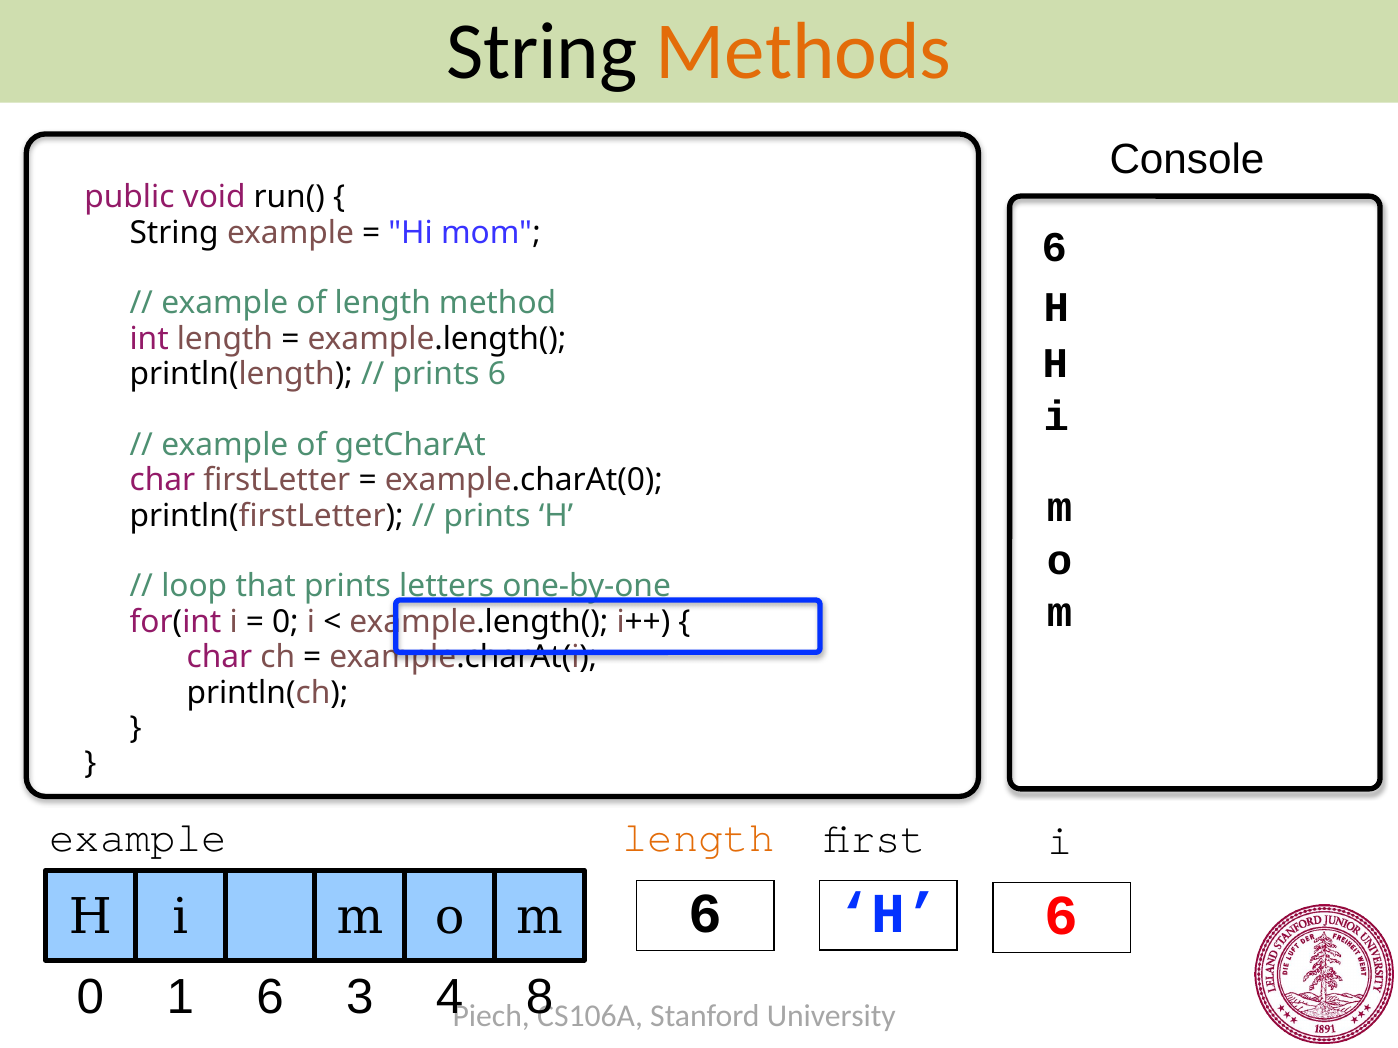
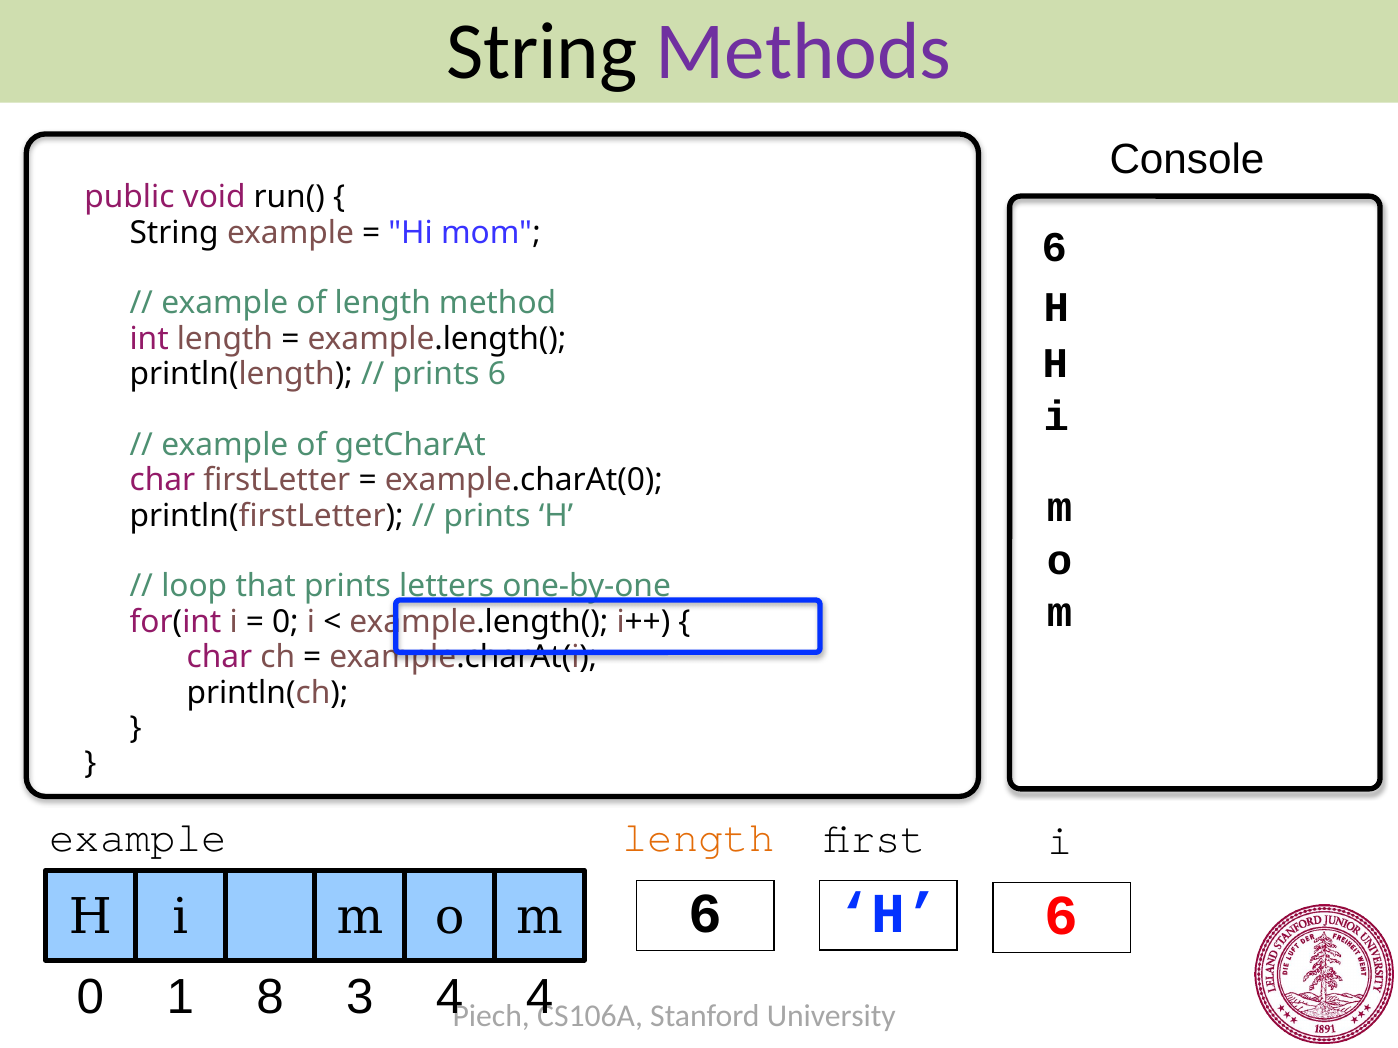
Methods colour: orange -> purple (804, 52)
1 6: 6 -> 8 (270, 998)
4 8: 8 -> 4 (540, 998)
